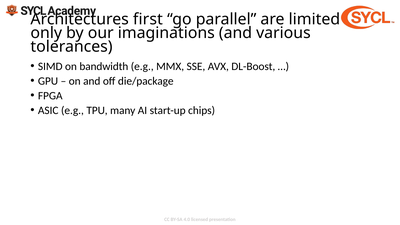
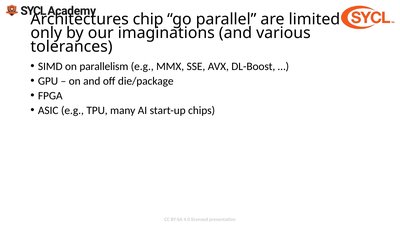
first: first -> chip (148, 19)
on bandwidth: bandwidth -> parallelism (104, 66)
